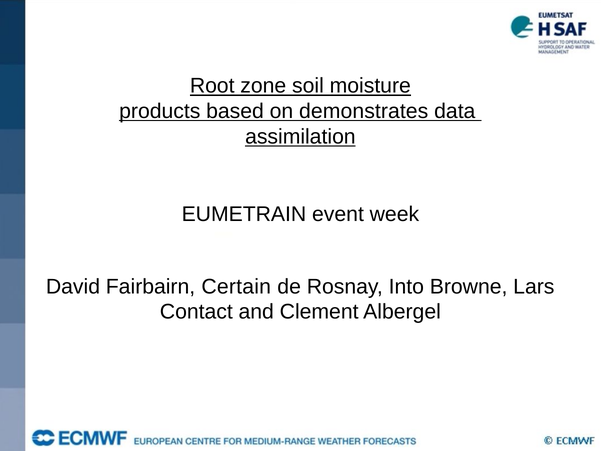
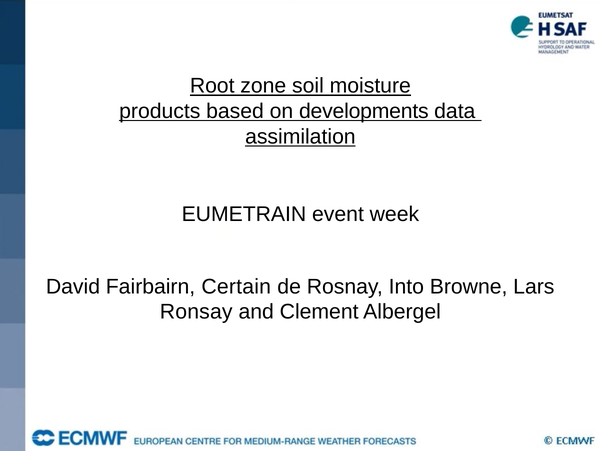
demonstrates: demonstrates -> developments (364, 111)
Contact: Contact -> Ronsay (196, 312)
